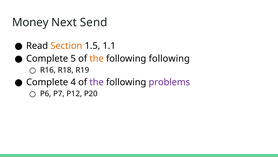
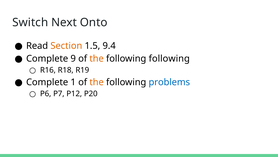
Money: Money -> Switch (30, 22)
Send: Send -> Onto (94, 22)
1.1: 1.1 -> 9.4 (109, 46)
5: 5 -> 9 (73, 58)
4: 4 -> 1 (73, 82)
the colour: purple -> orange (97, 82)
problems colour: purple -> blue (169, 82)
